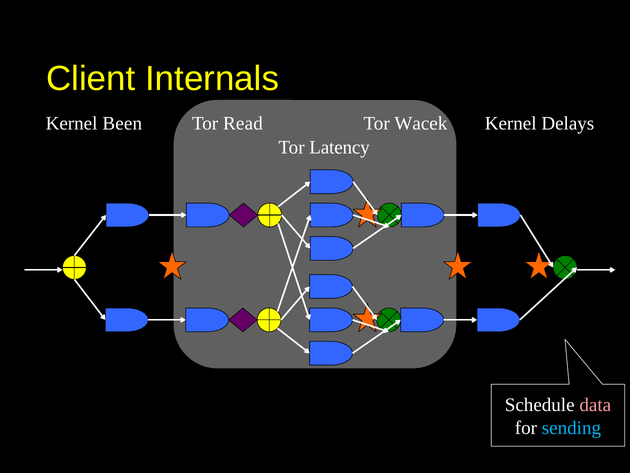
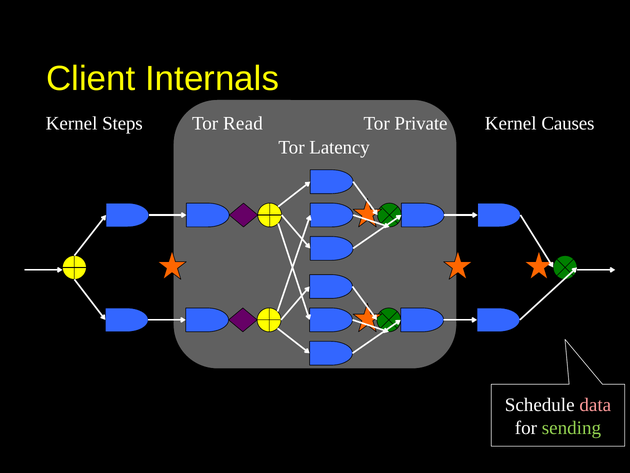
Been: Been -> Steps (122, 123)
Wacek: Wacek -> Private (421, 123)
Delays: Delays -> Causes (568, 123)
sending colour: light blue -> light green (571, 428)
